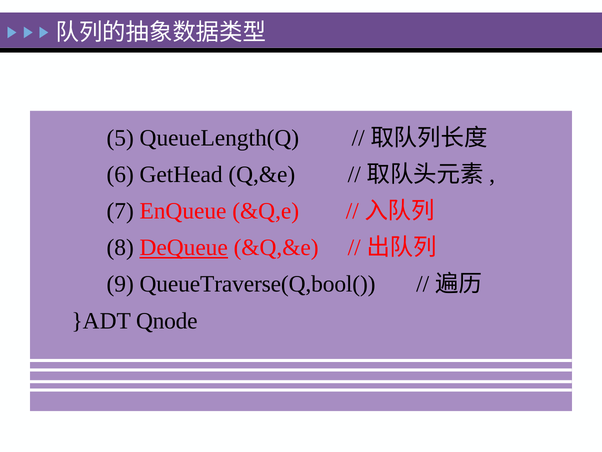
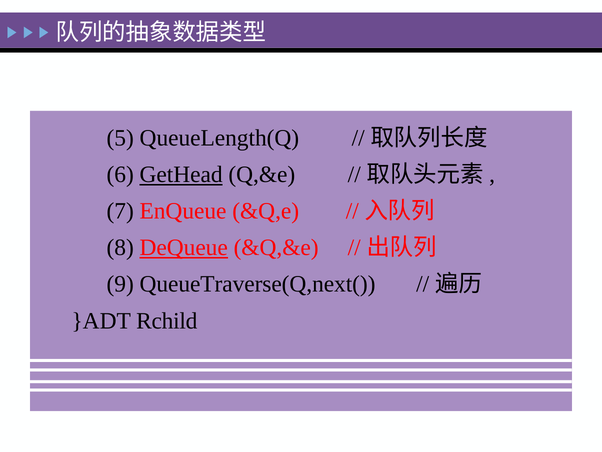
GetHead underline: none -> present (181, 174)
QueueTraverse(Q,bool(: QueueTraverse(Q,bool( -> QueueTraverse(Q,next( (258, 284)
Qnode: Qnode -> Rchild (167, 320)
